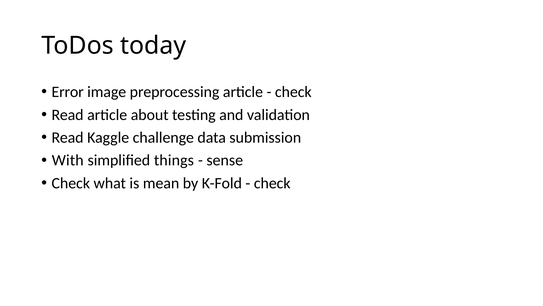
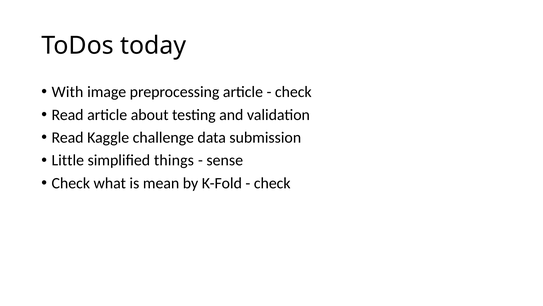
Error: Error -> With (67, 92)
With: With -> Little (68, 160)
